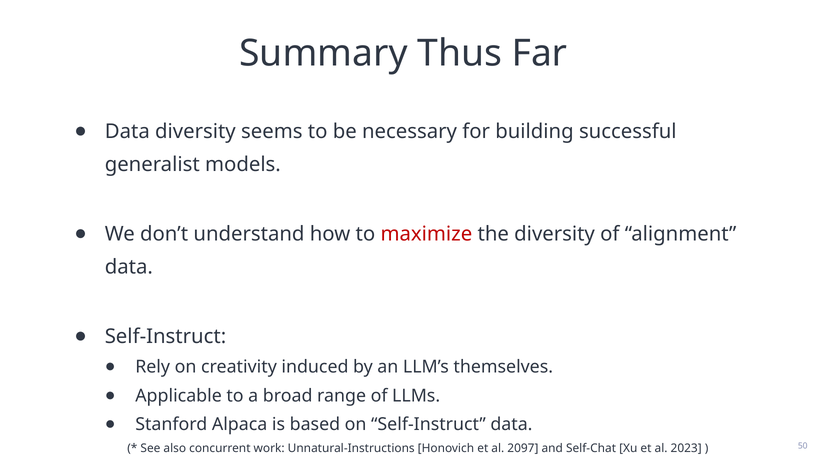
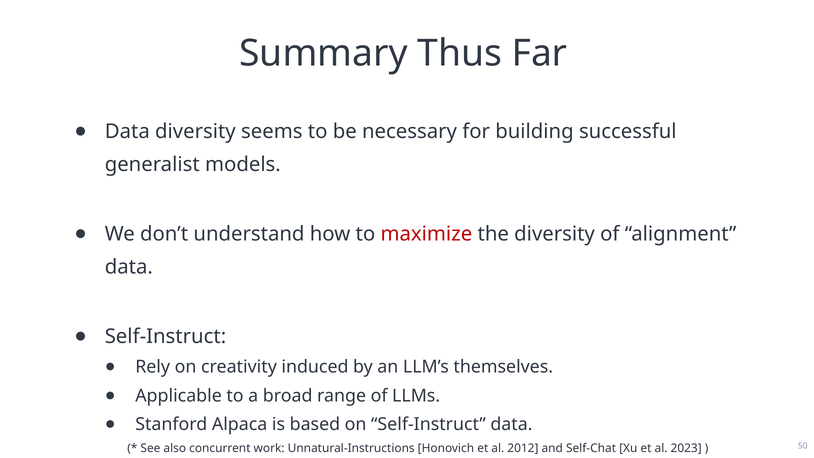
2097: 2097 -> 2012 (523, 448)
